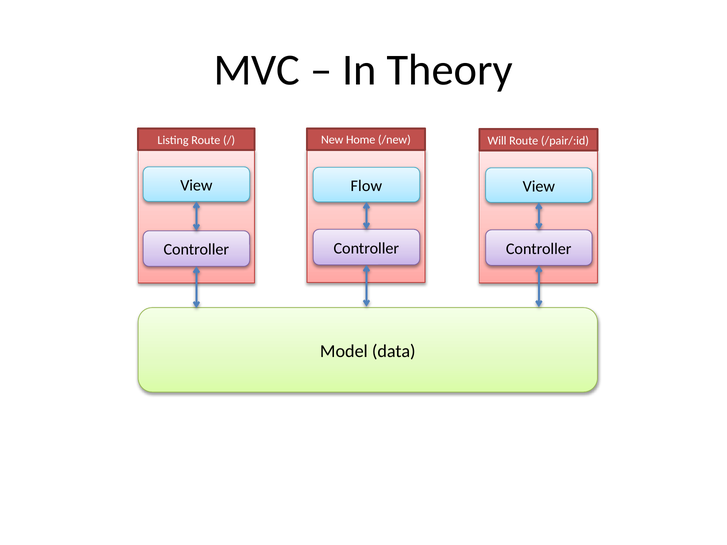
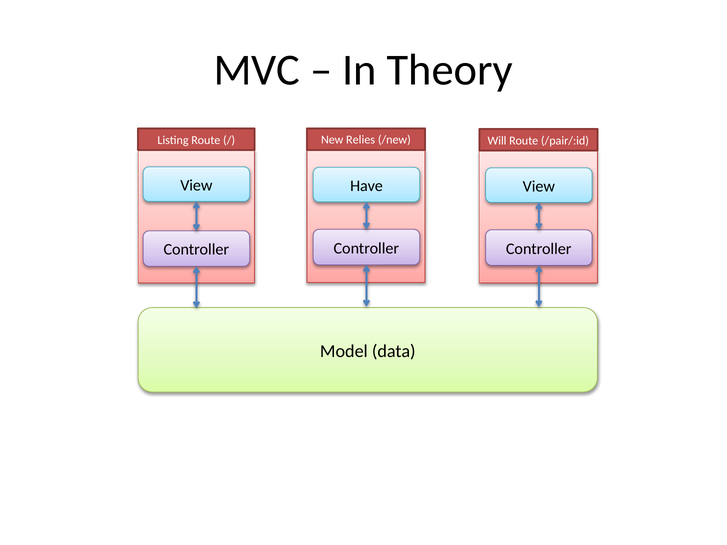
Home: Home -> Relies (361, 140)
Flow: Flow -> Have (366, 186)
